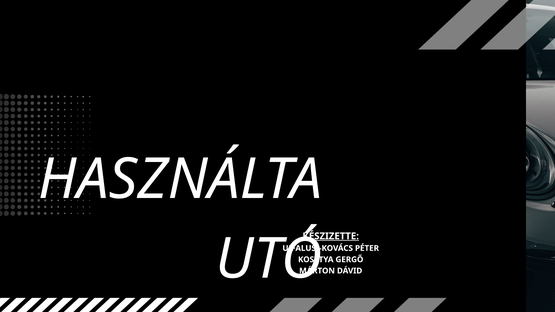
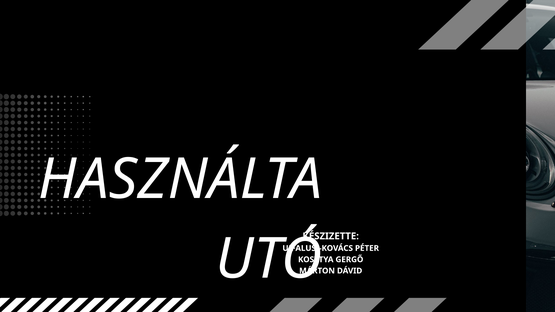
KÉSZIZETTE underline: present -> none (331, 236)
